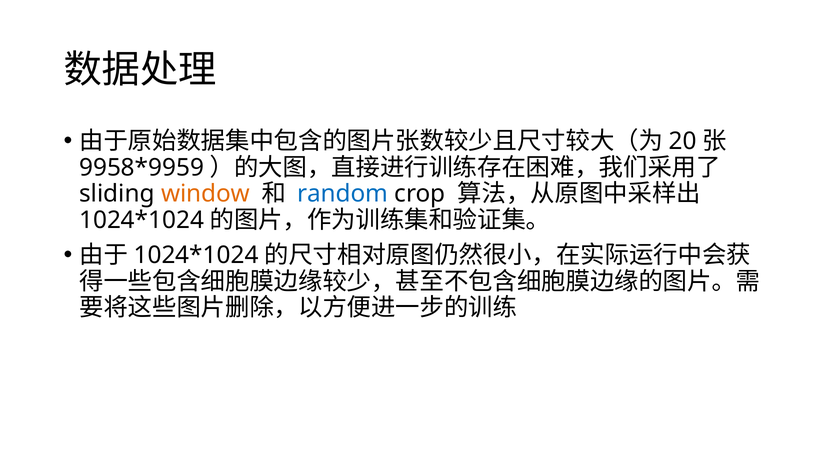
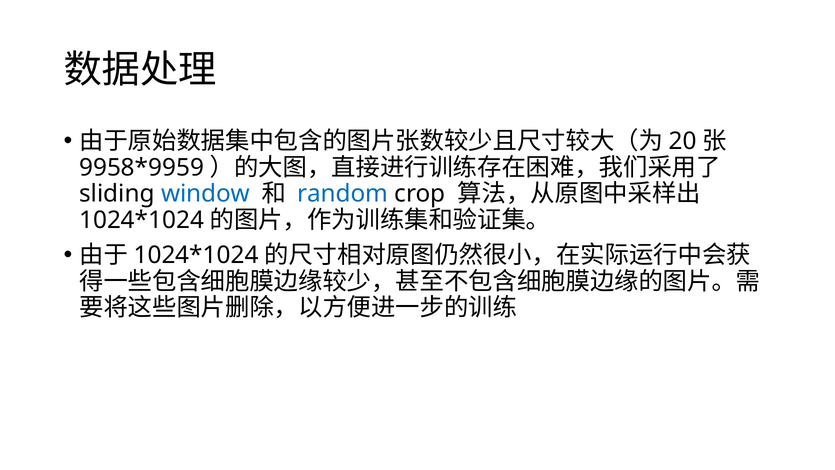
window colour: orange -> blue (205, 194)
